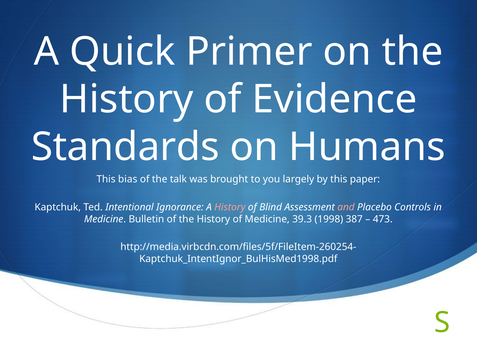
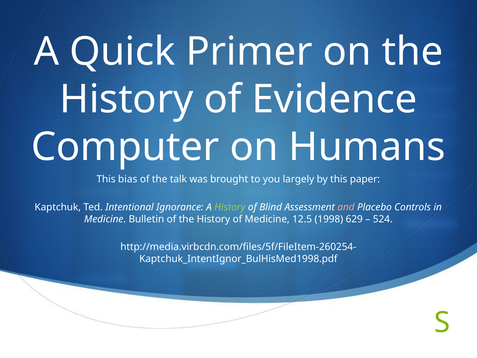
Standards: Standards -> Computer (125, 147)
History colour: pink -> light green (230, 207)
39.3: 39.3 -> 12.5 (302, 219)
387: 387 -> 629 (354, 219)
473: 473 -> 524 (383, 219)
